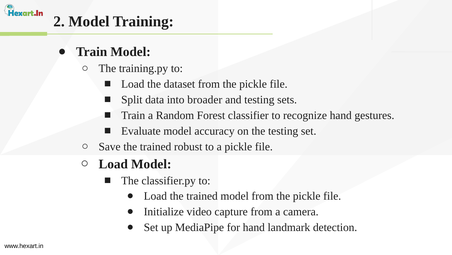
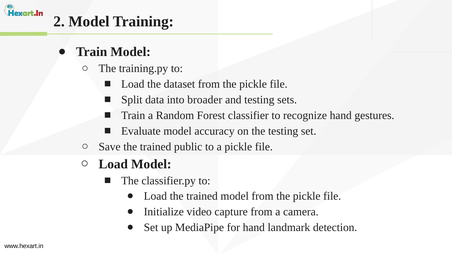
robust: robust -> public (188, 146)
